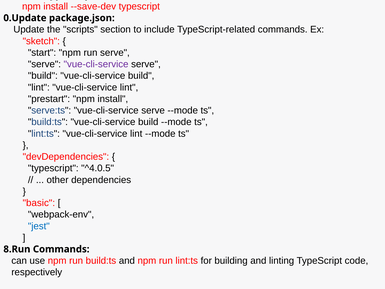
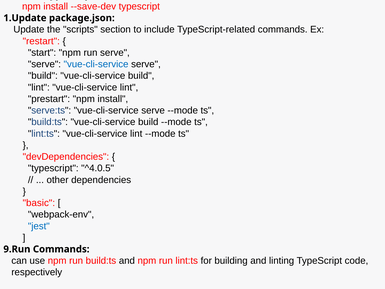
0.Update: 0.Update -> 1.Update (25, 18)
sketch: sketch -> restart (41, 41)
vue-cli-service colour: purple -> blue (96, 64)
8.Run: 8.Run -> 9.Run (17, 249)
